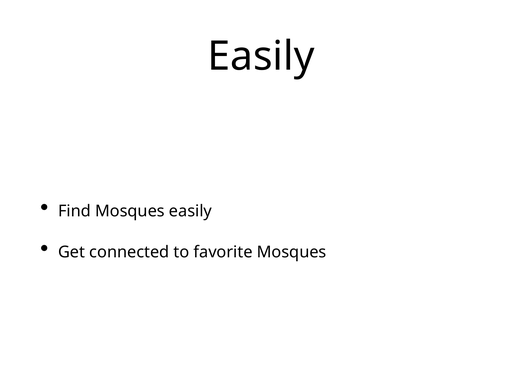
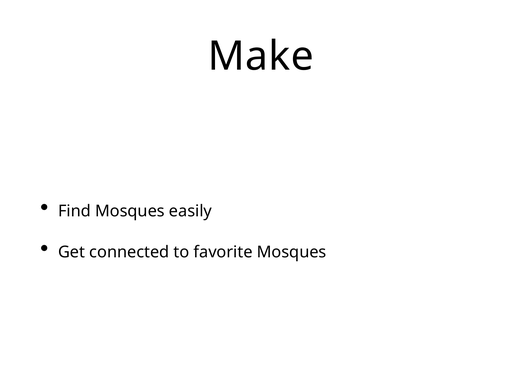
Easily: Easily -> Make (261, 56)
